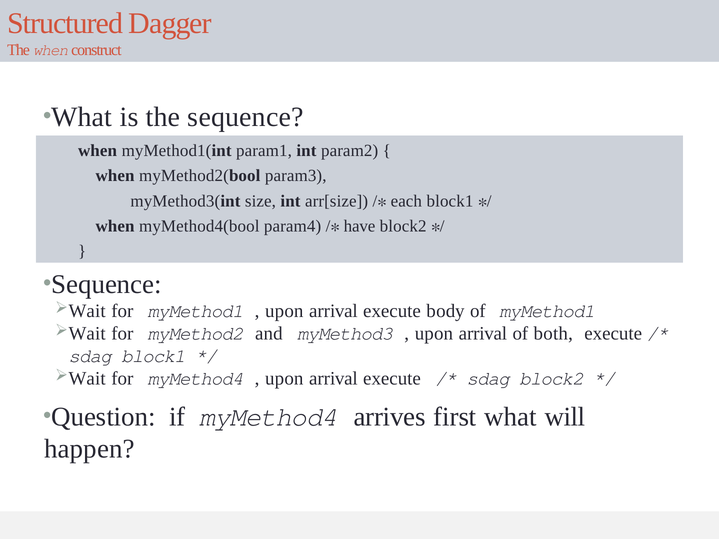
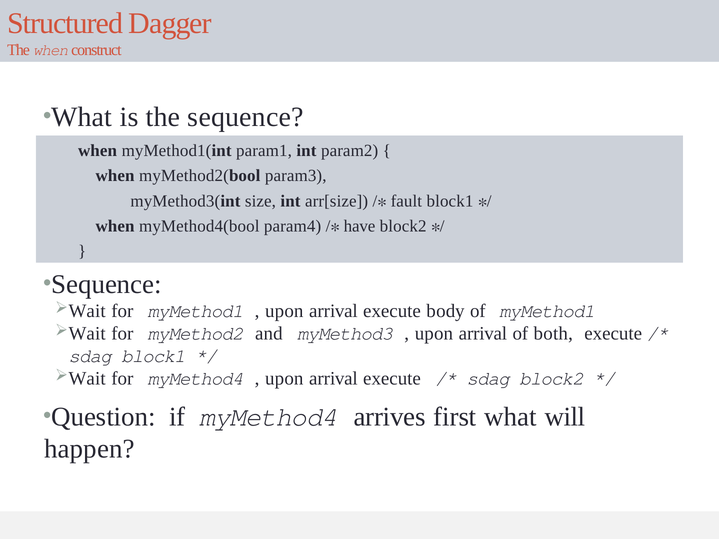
each: each -> fault (406, 201)
